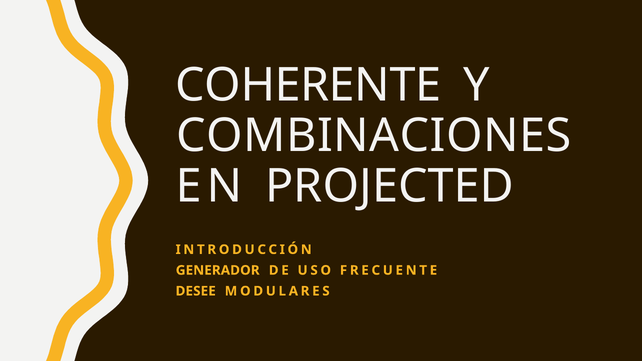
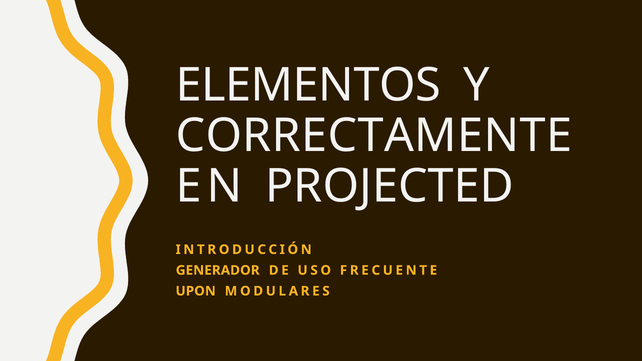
COHERENTE: COHERENTE -> ELEMENTOS (308, 85)
COMBINACIONES: COMBINACIONES -> CORRECTAMENTE (374, 136)
DESEE: DESEE -> UPON (196, 291)
